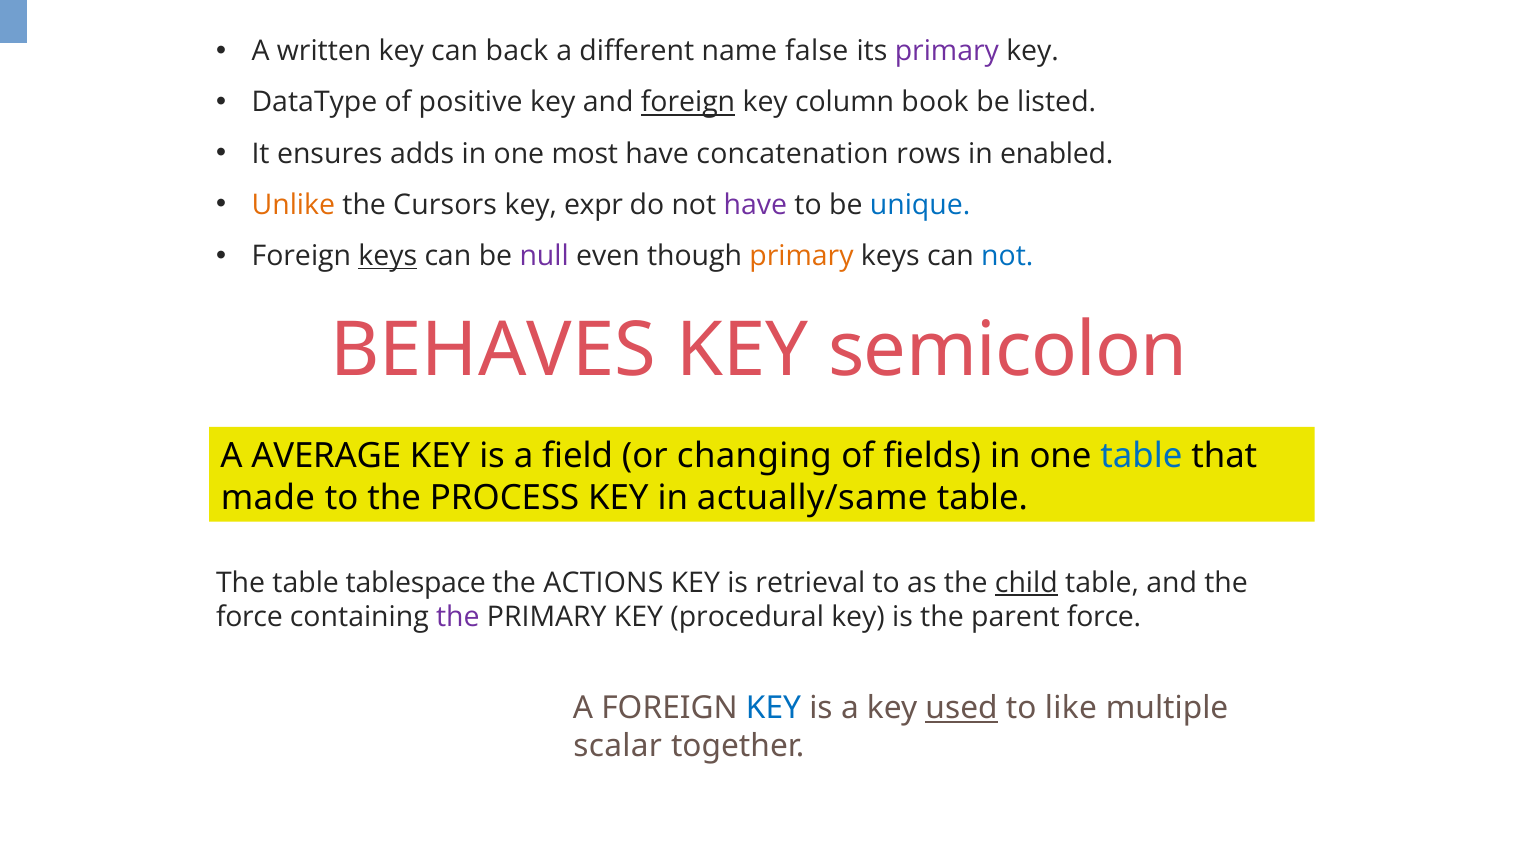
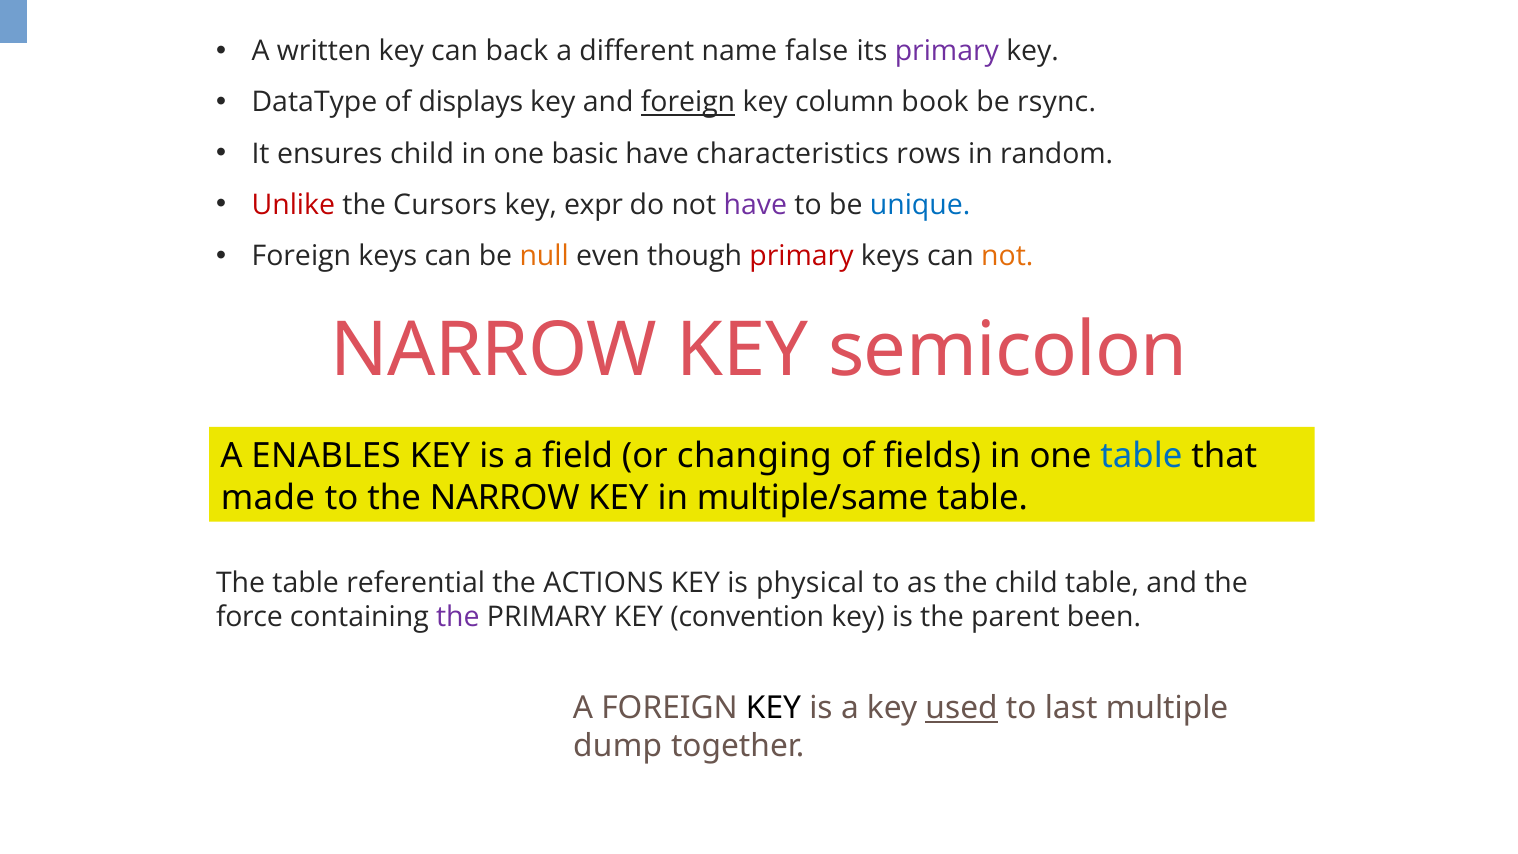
positive: positive -> displays (471, 102)
listed: listed -> rsync (1057, 102)
ensures adds: adds -> child (422, 154)
most: most -> basic (585, 154)
concatenation: concatenation -> characteristics (793, 154)
enabled: enabled -> random (1057, 154)
Unlike colour: orange -> red (293, 205)
keys underline: present -> none (388, 256)
null colour: purple -> orange (544, 256)
primary colour: orange -> red (801, 256)
not colour: blue -> orange (1007, 256)
BEHAVES: BEHAVES -> NARROW (494, 351)
AVERAGE: AVERAGE -> ENABLES (326, 456)
the PROCESS: PROCESS -> NARROW (505, 498)
actually/same: actually/same -> multiple/same (813, 498)
tablespace: tablespace -> referential (416, 583)
retrieval: retrieval -> physical (810, 583)
child underline: present -> none (1026, 583)
procedural: procedural -> convention (747, 617)
parent force: force -> been (1104, 617)
KEY colour: blue -> black (774, 708)
like: like -> last (1071, 708)
scalar: scalar -> dump (618, 746)
